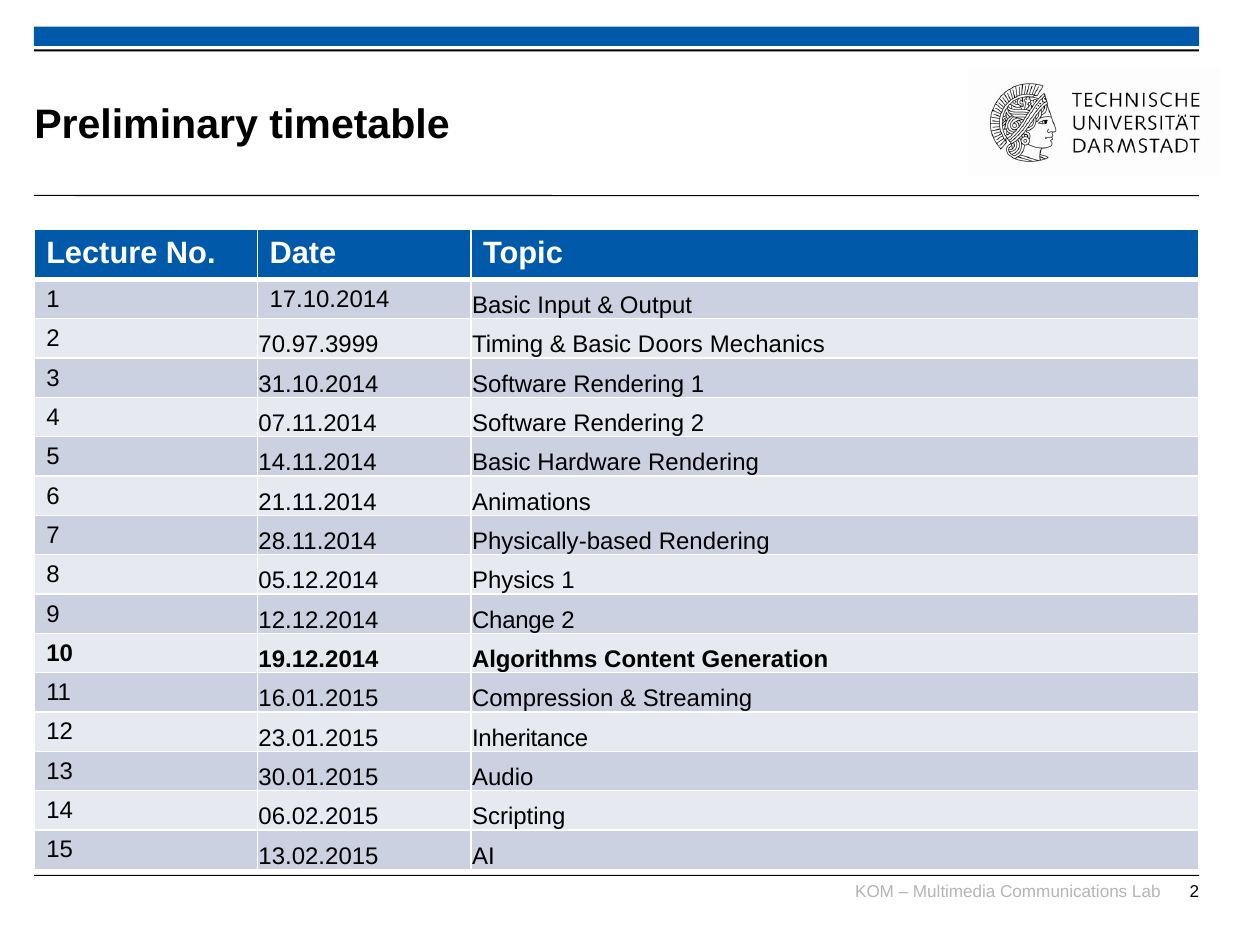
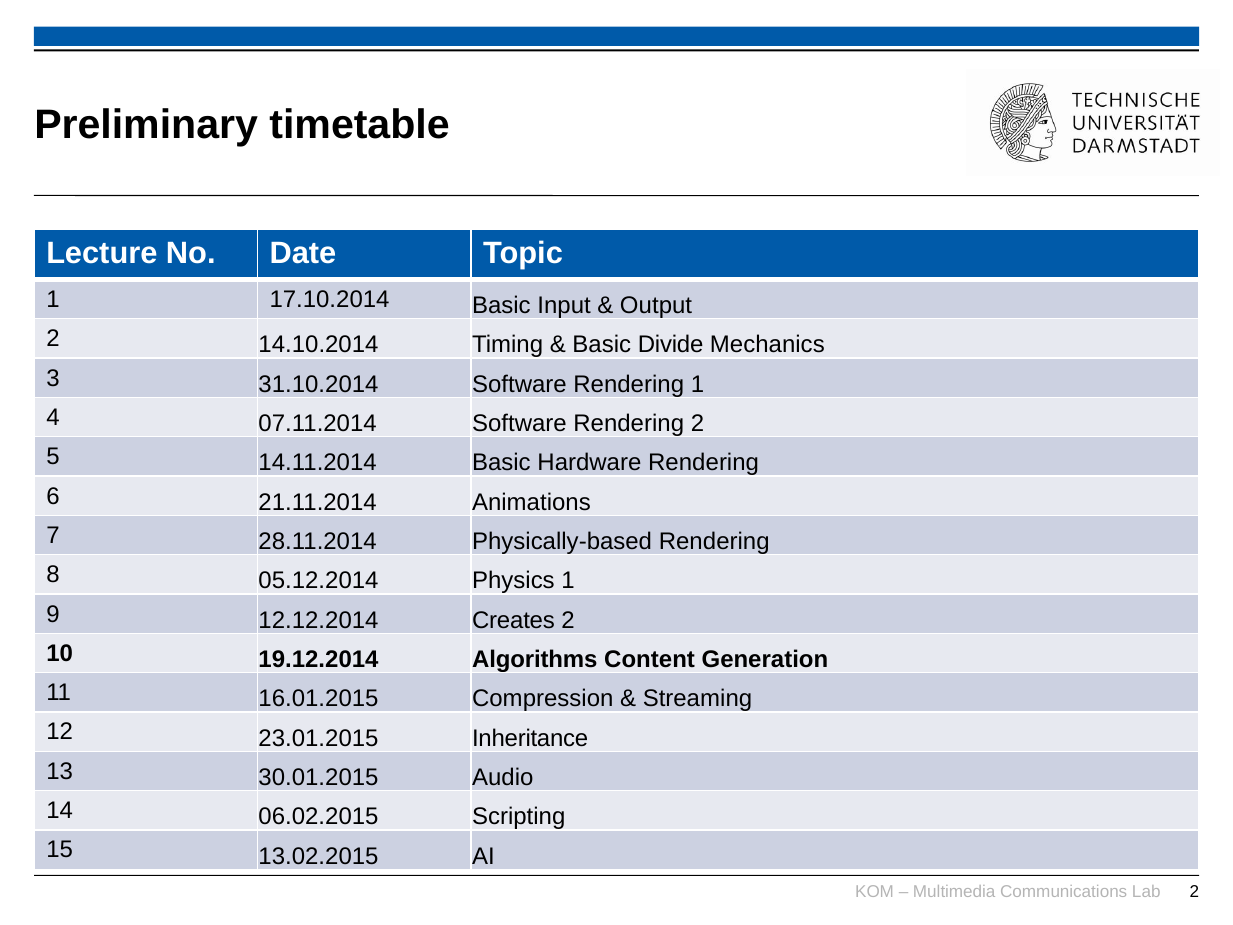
70.97.3999: 70.97.3999 -> 14.10.2014 (319, 345)
Doors: Doors -> Divide (671, 345)
Change: Change -> Creates (513, 620)
